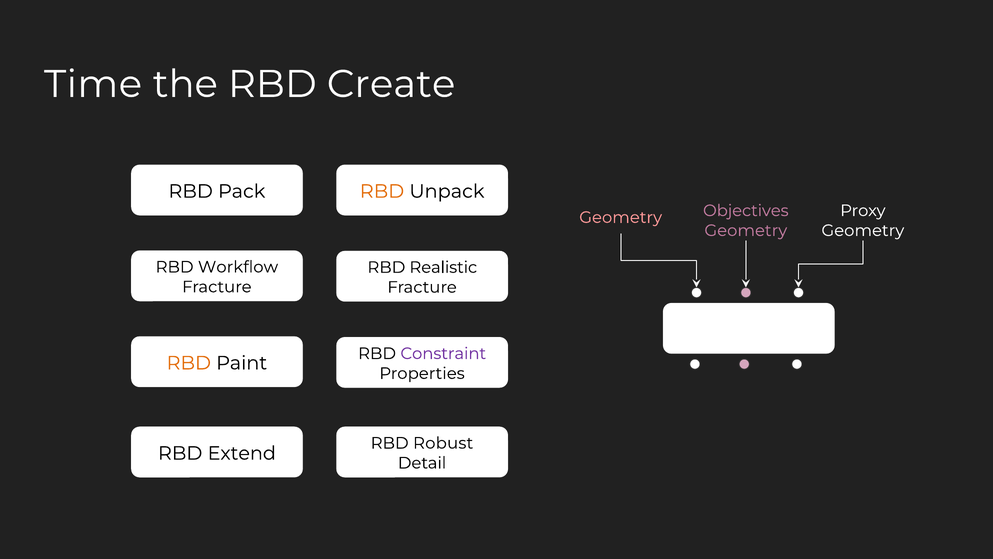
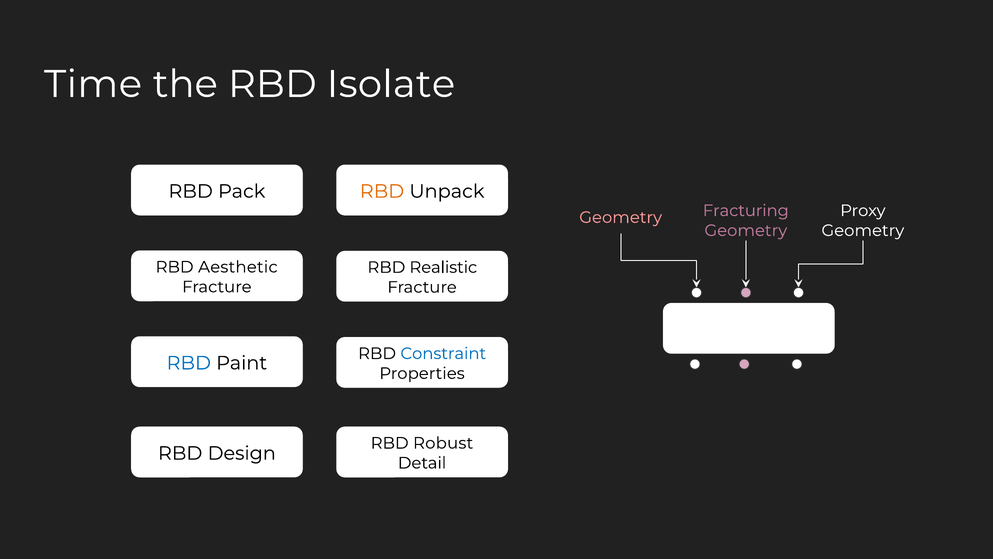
Create: Create -> Isolate (391, 84)
Objectives: Objectives -> Fracturing (746, 211)
Workflow: Workflow -> Aesthetic (238, 267)
Constraint colour: purple -> blue (443, 353)
RBD colour: orange -> blue (189, 363)
Extend: Extend -> Design (242, 453)
